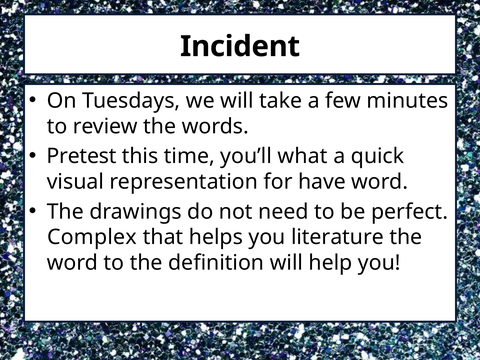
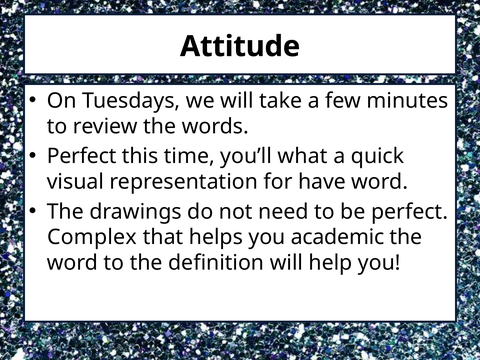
Incident: Incident -> Attitude (240, 46)
Pretest: Pretest -> Perfect (82, 156)
literature: literature -> academic (338, 237)
